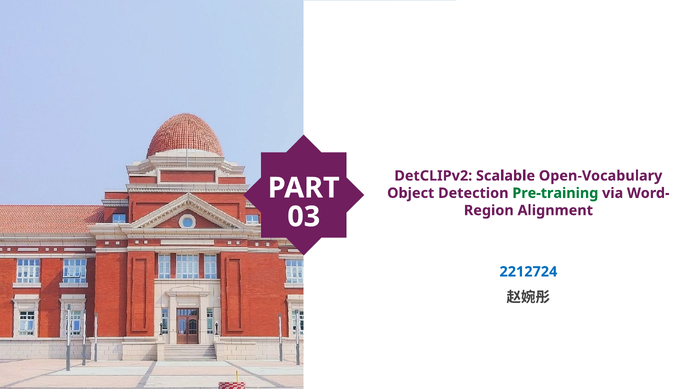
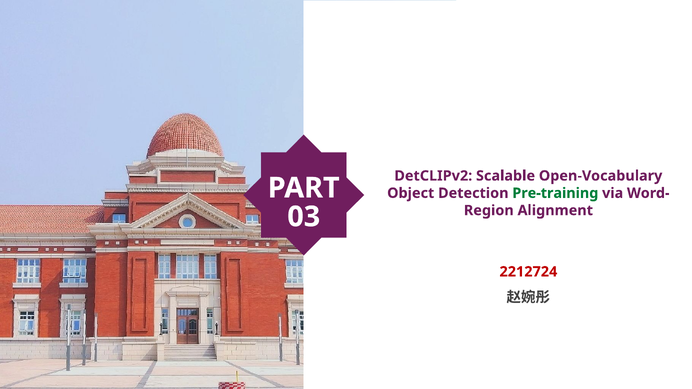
2212724 colour: blue -> red (528, 272)
